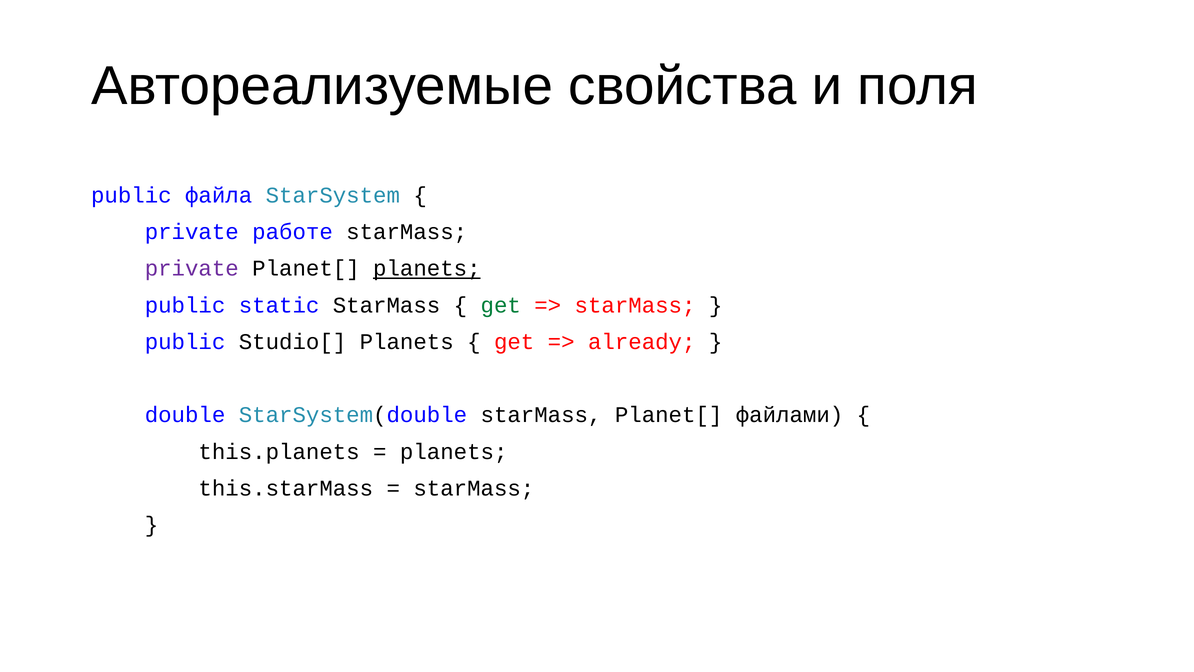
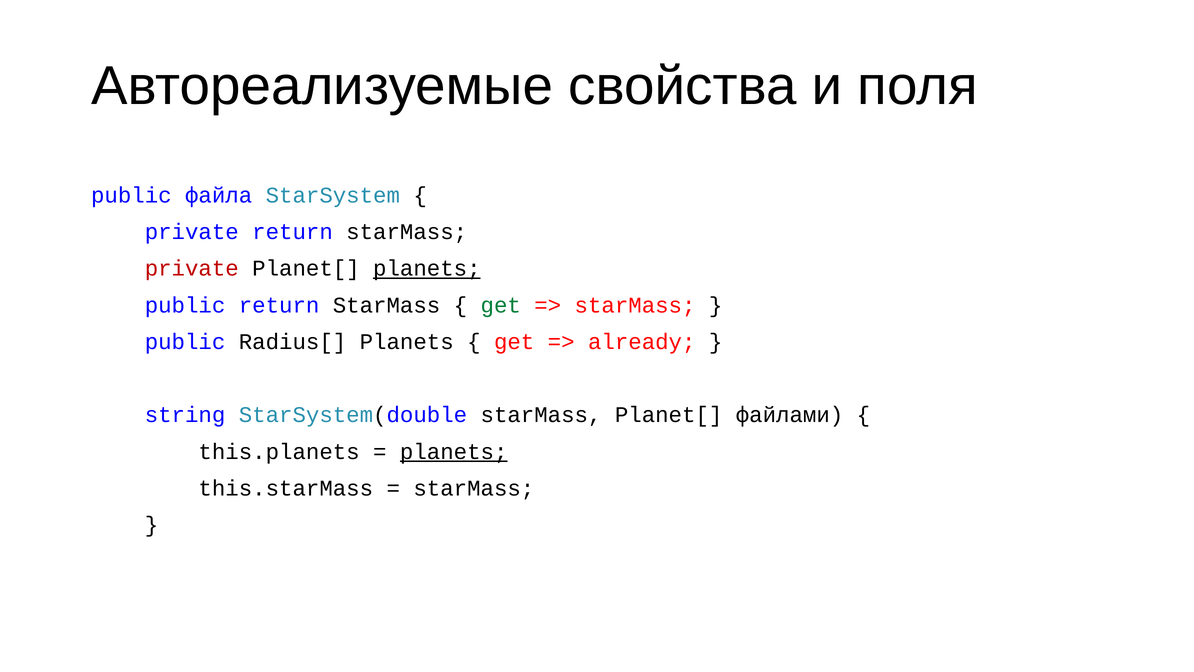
private работе: работе -> return (293, 232)
private colour: purple -> red (192, 268)
public static: static -> return (279, 305)
Studio[: Studio[ -> Radius[ (293, 342)
double: double -> string (185, 415)
planets underline: none -> present (454, 451)
